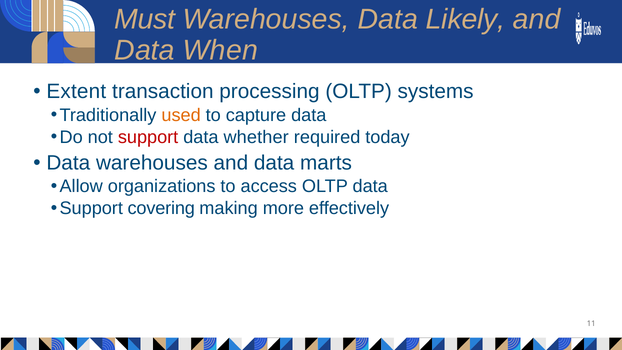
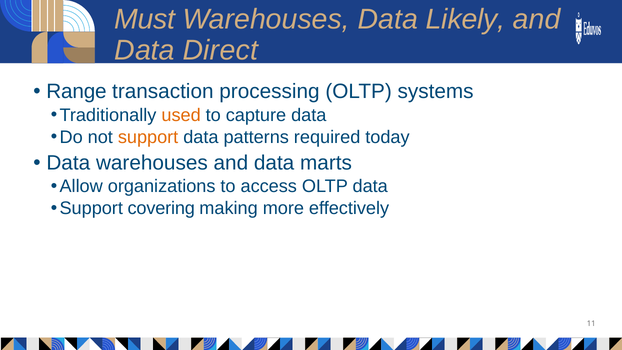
When: When -> Direct (220, 50)
Extent: Extent -> Range (76, 92)
support colour: red -> orange (148, 137)
whether: whether -> patterns (256, 137)
